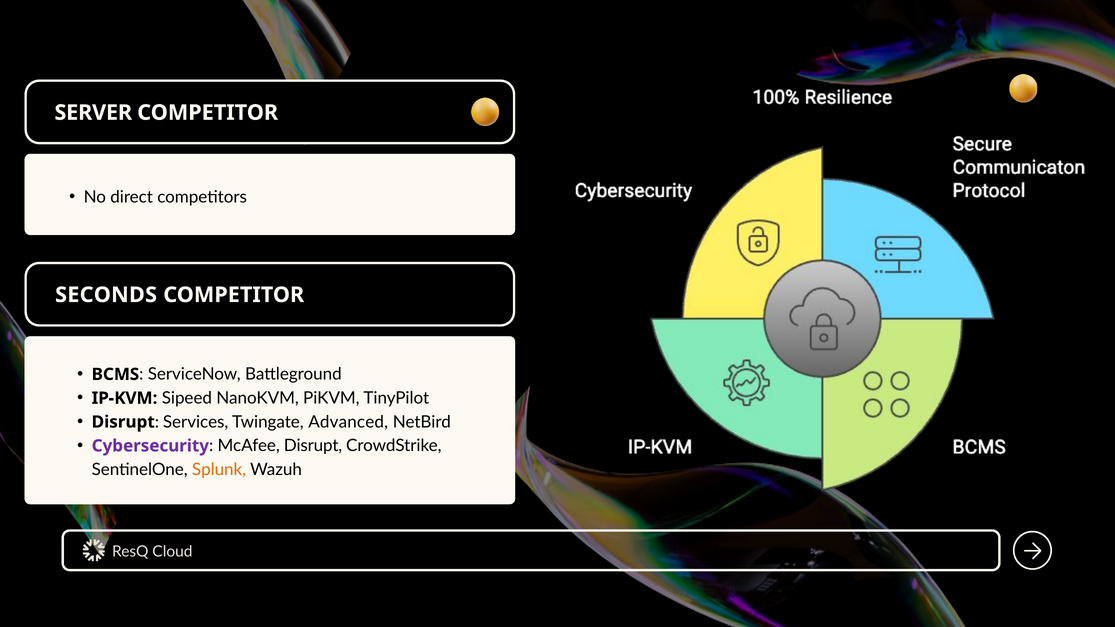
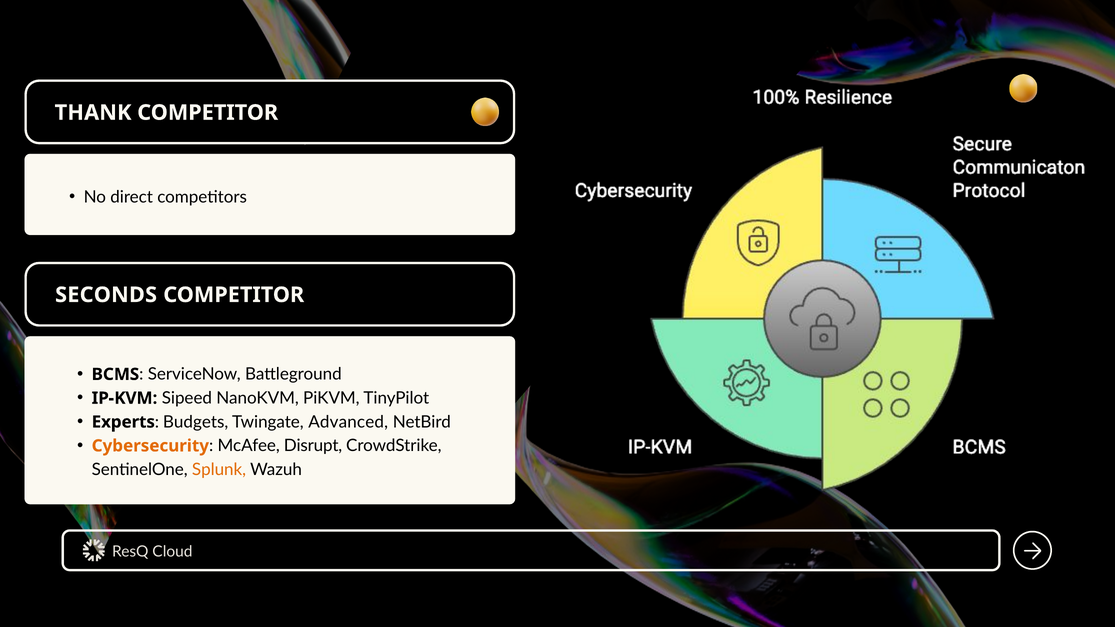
SERVER: SERVER -> THANK (93, 113)
Disrupt: Disrupt -> Experts (123, 422)
Services: Services -> Budgets (196, 422)
Cybersecurity colour: purple -> orange (150, 446)
